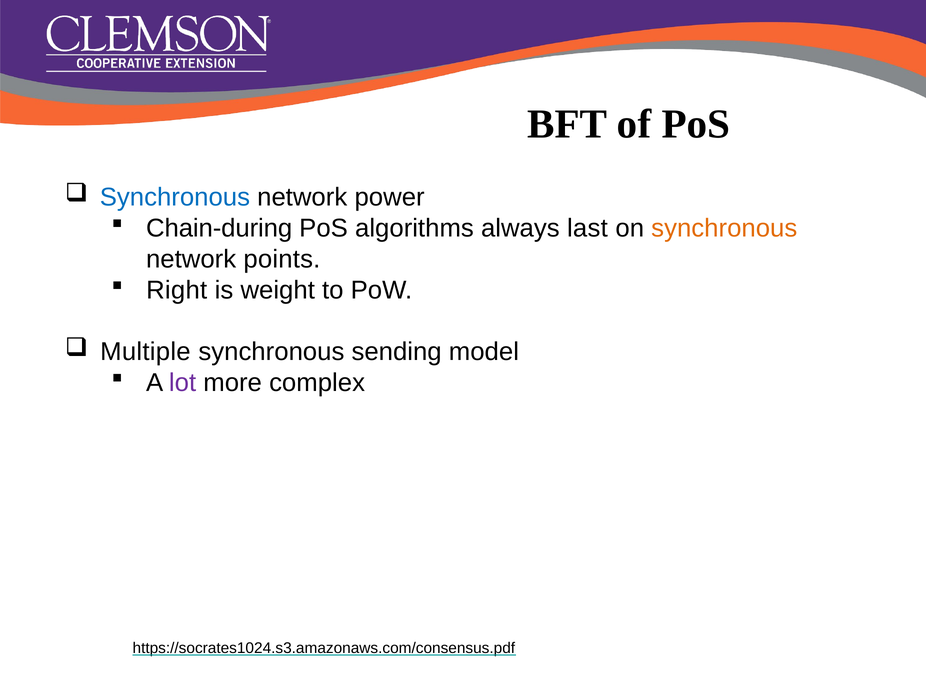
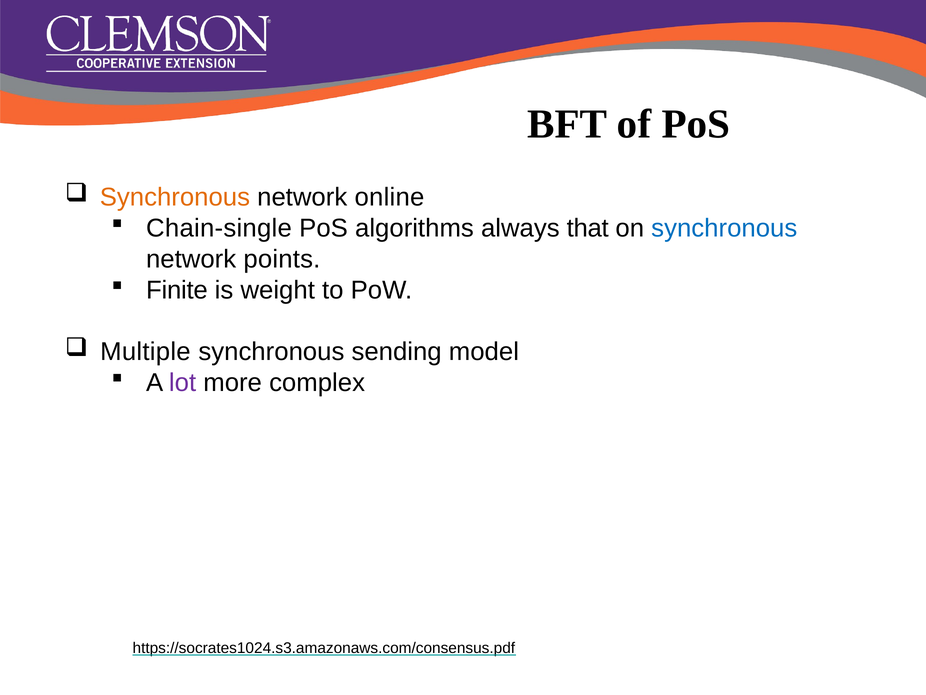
Synchronous colour: blue -> orange (175, 197)
power: power -> online (389, 197)
Chain-during: Chain-during -> Chain-single (219, 228)
last: last -> that (588, 228)
synchronous colour: orange -> blue (724, 228)
Right: Right -> Finite (177, 290)
